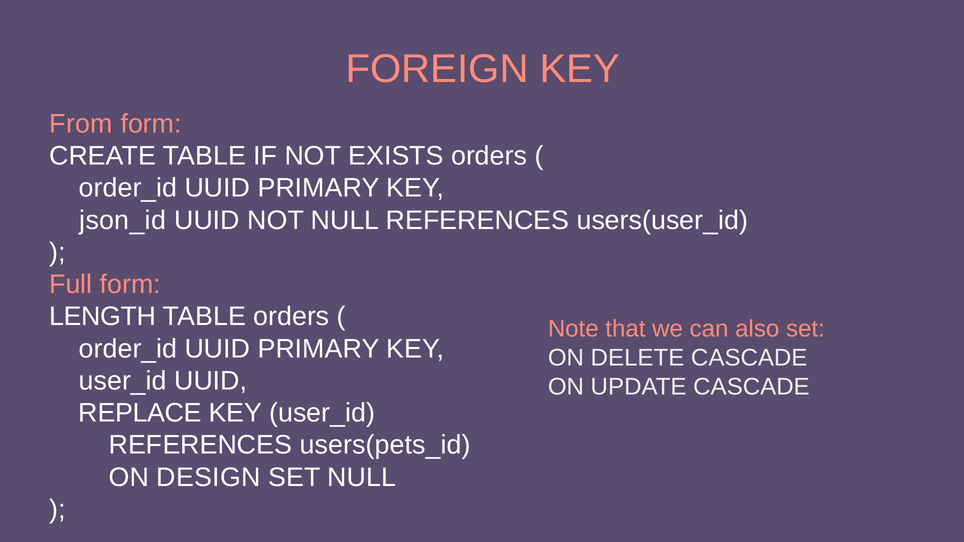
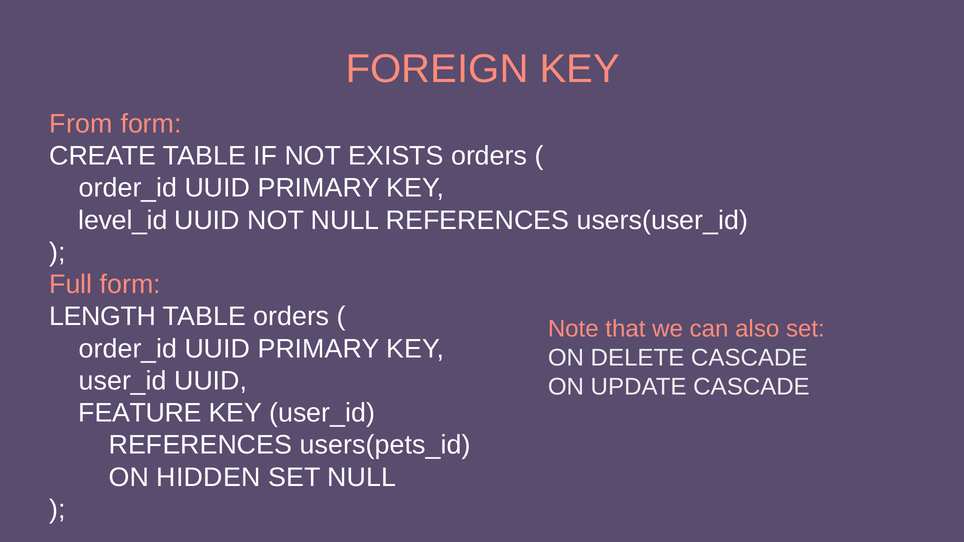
json_id: json_id -> level_id (123, 220)
REPLACE: REPLACE -> FEATURE (140, 413)
DESIGN: DESIGN -> HIDDEN (208, 478)
